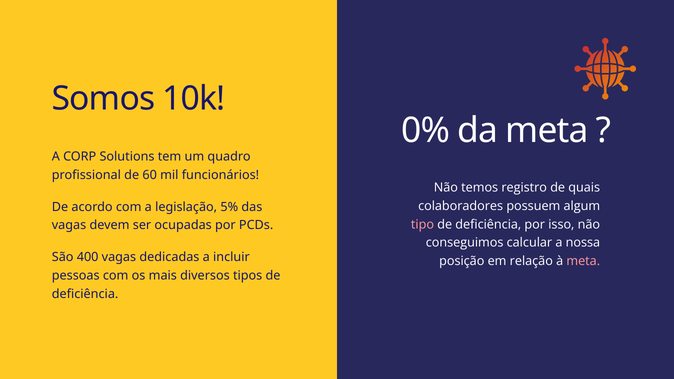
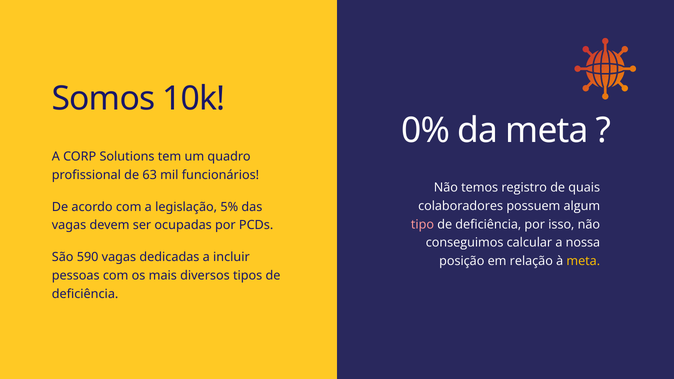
60: 60 -> 63 (150, 175)
400: 400 -> 590 (88, 257)
meta colour: pink -> yellow (583, 261)
